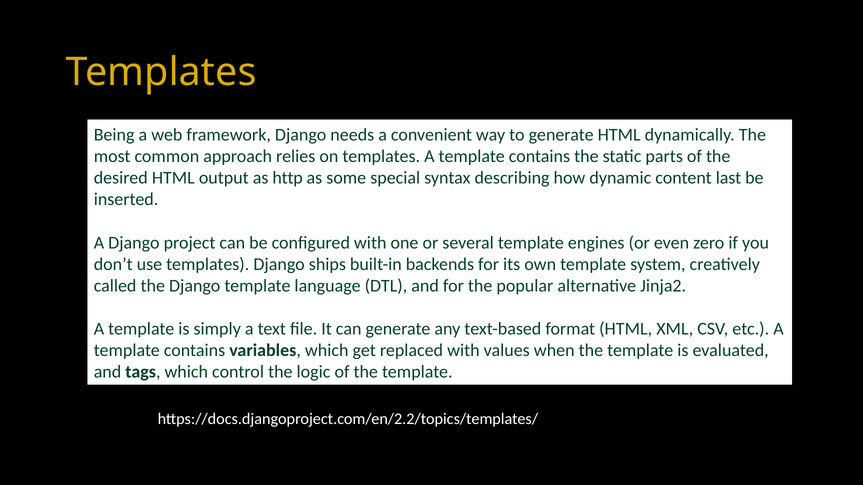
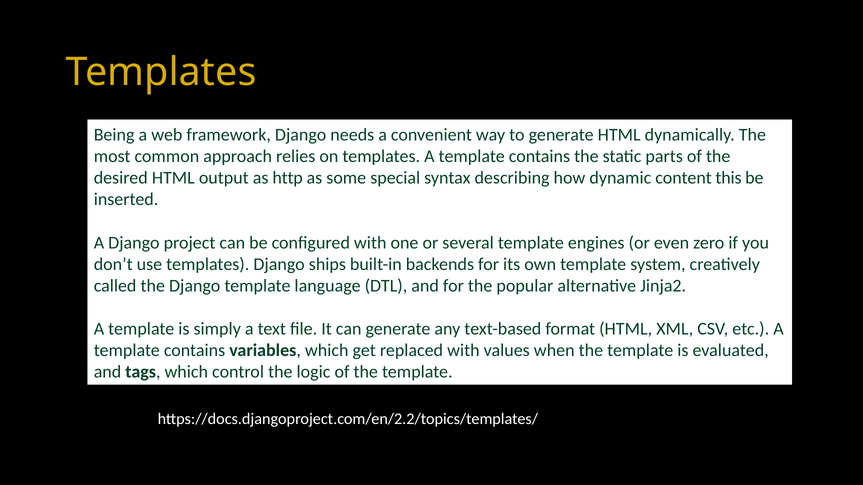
last: last -> this (729, 178)
